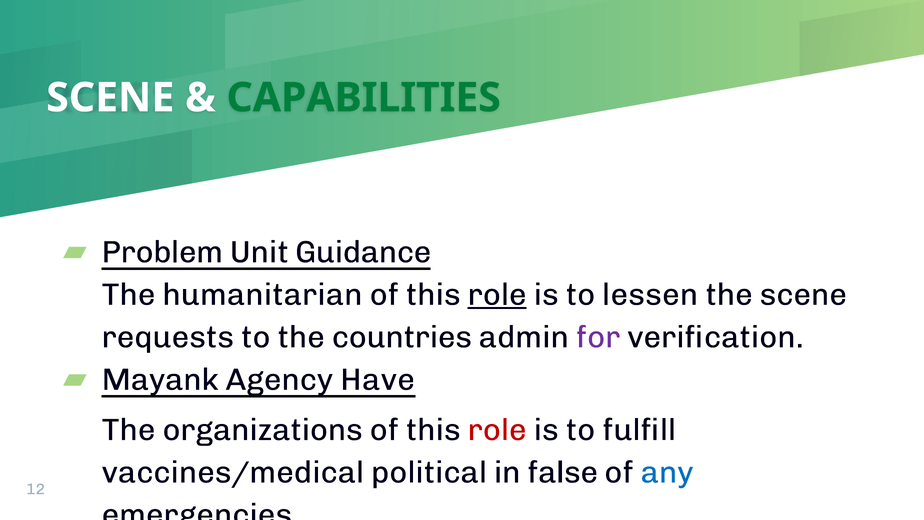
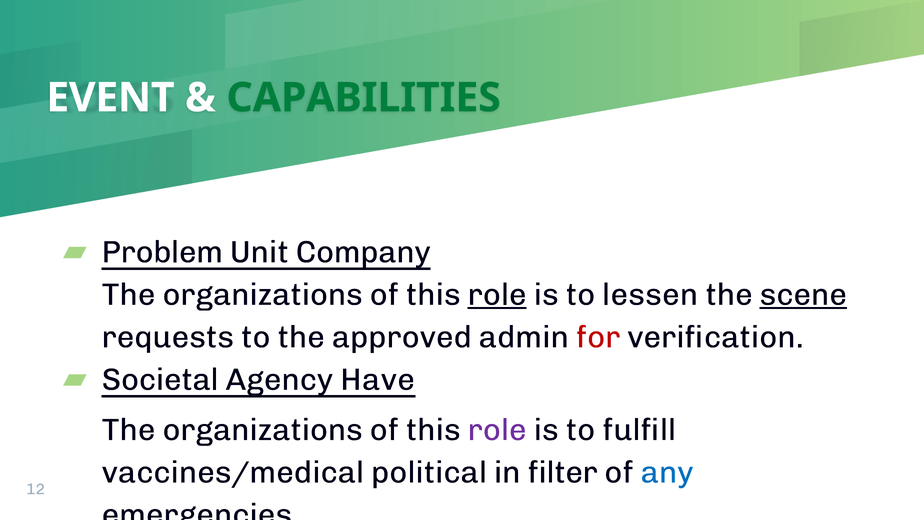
SCENE: SCENE -> EVENT (110, 98)
Guidance: Guidance -> Company (363, 252)
humanitarian: humanitarian -> organizations (263, 294)
scene underline: none -> present (803, 294)
countries: countries -> approved (402, 337)
for colour: purple -> red (598, 337)
Mayank: Mayank -> Societal (160, 379)
role colour: red -> purple (497, 430)
false: false -> filter (563, 472)
